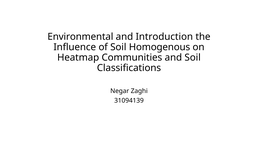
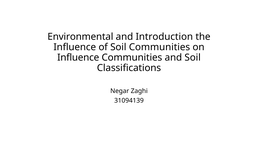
Soil Homogenous: Homogenous -> Communities (159, 47)
Heatmap: Heatmap -> Influence (78, 58)
